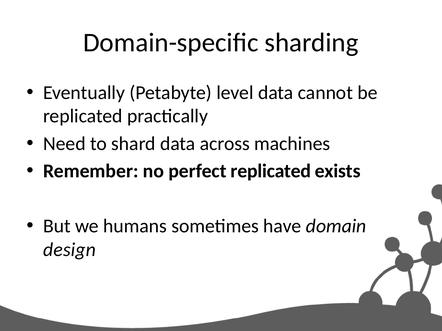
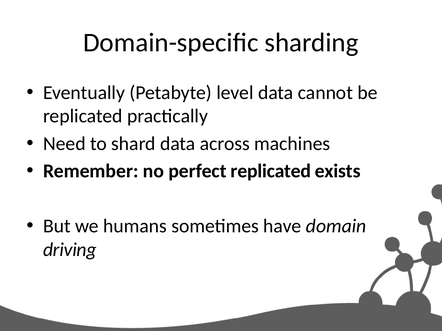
design: design -> driving (70, 250)
